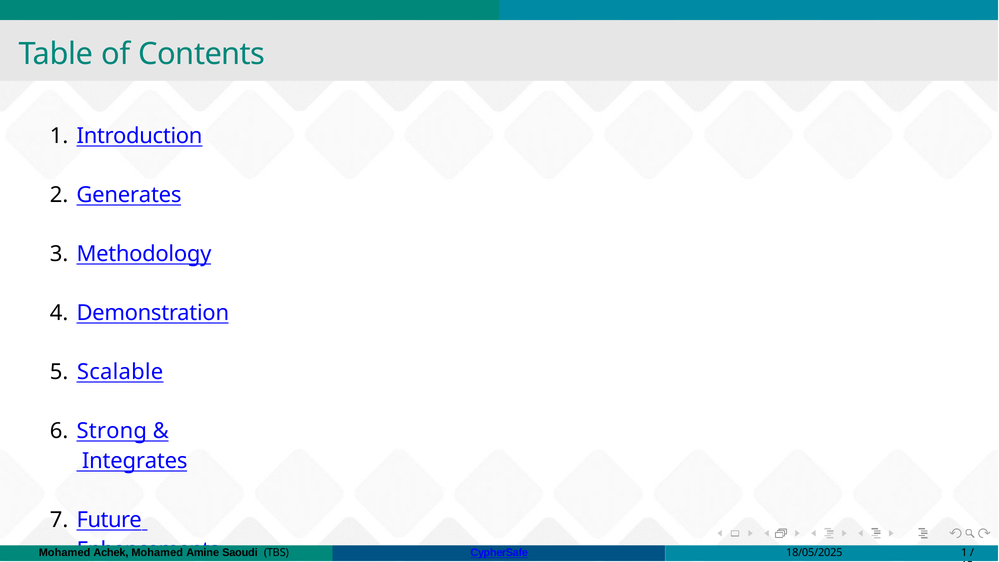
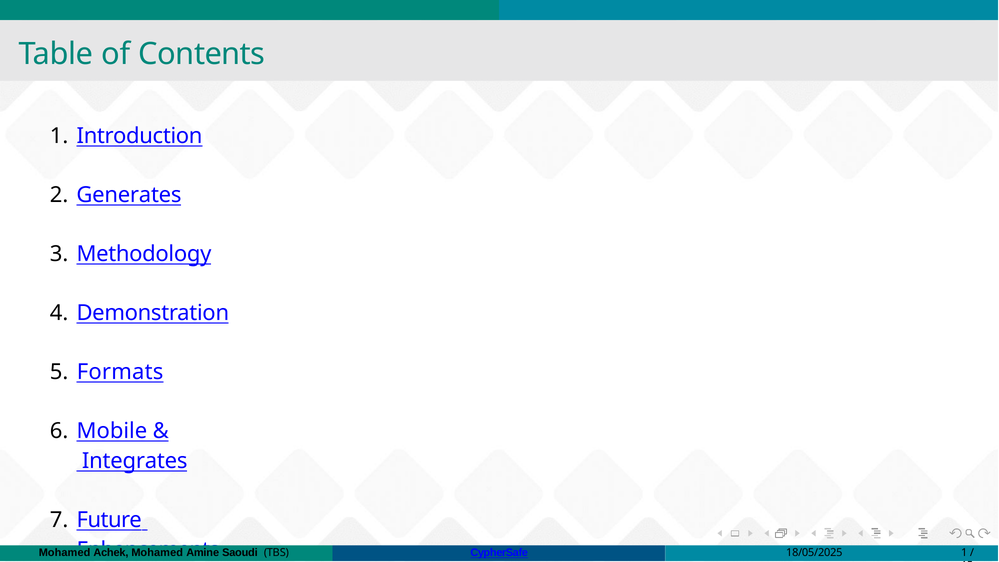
Scalable: Scalable -> Formats (120, 372)
Strong: Strong -> Mobile (112, 431)
